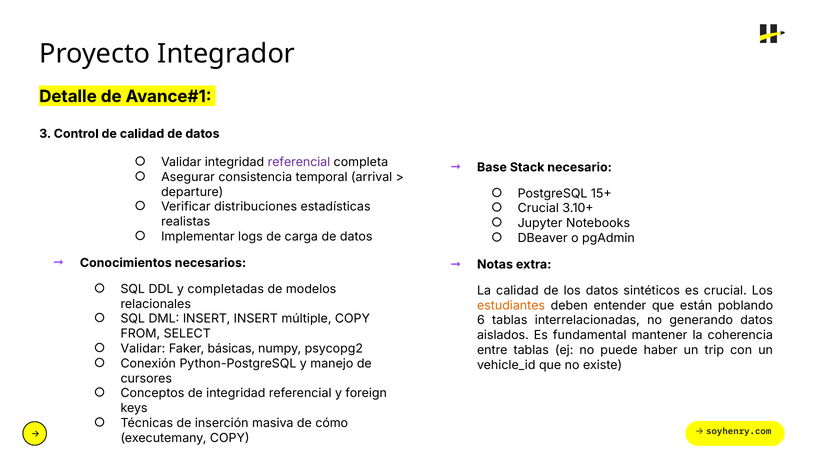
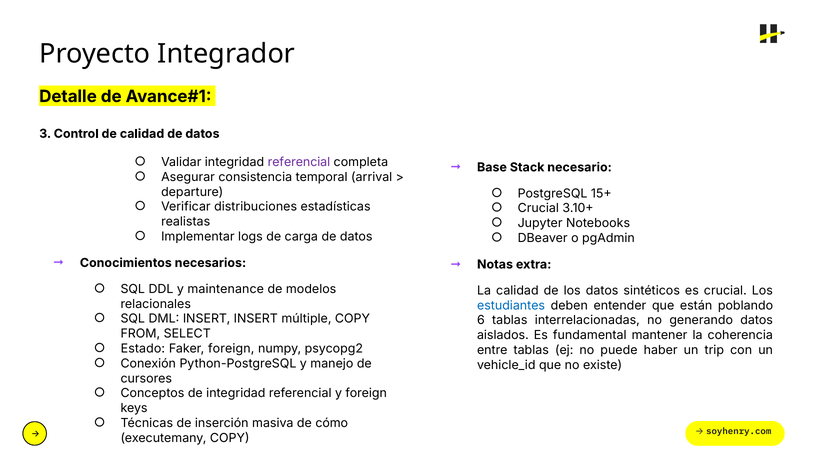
completadas: completadas -> maintenance (226, 289)
estudiantes colour: orange -> blue (511, 306)
Validar: Validar -> Estado (143, 349)
Faker básicas: básicas -> foreign (231, 349)
